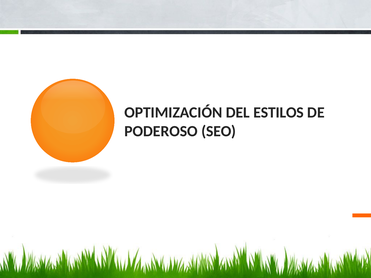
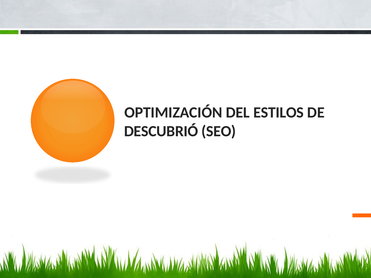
PODEROSO: PODEROSO -> DESCUBRIÓ (161, 131)
